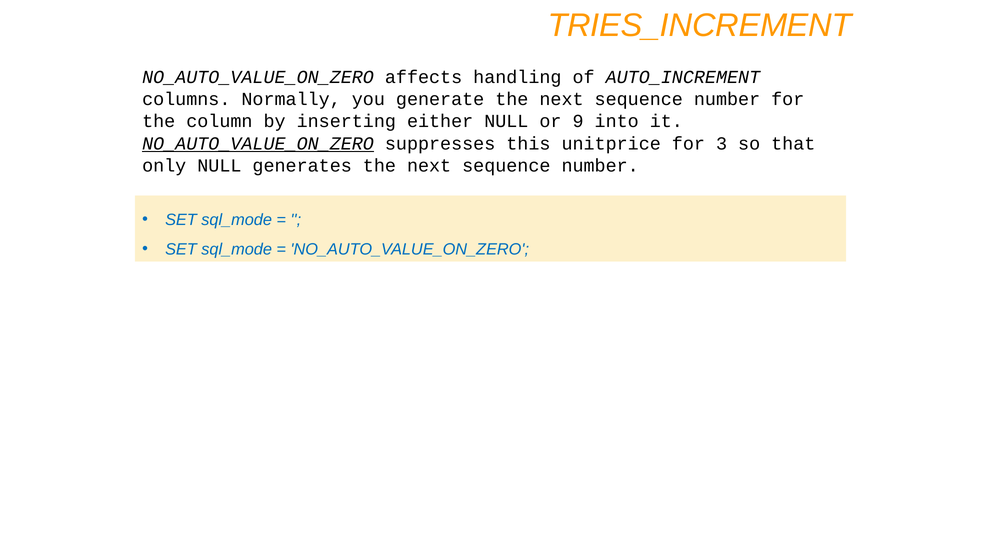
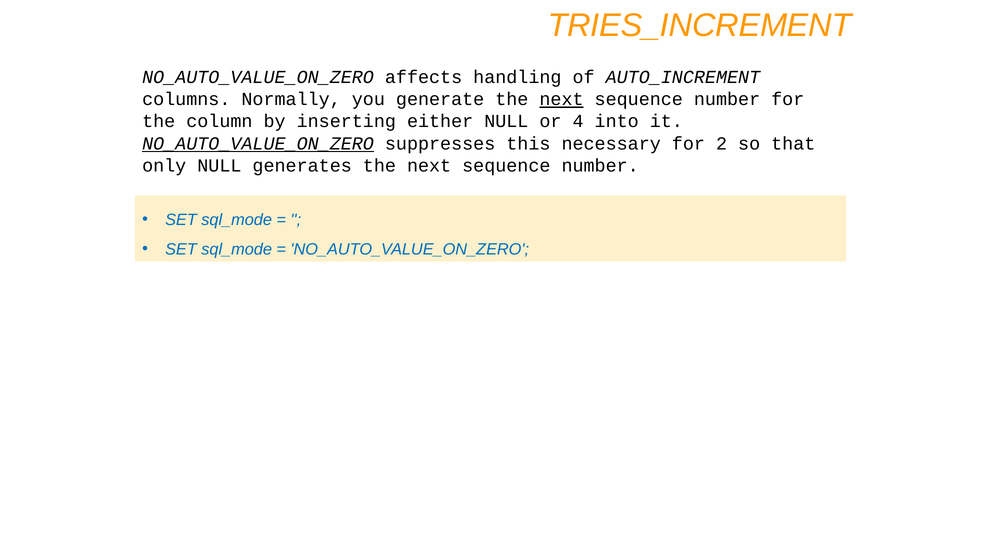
next underline: none -> present (562, 99)
9: 9 -> 4 (578, 121)
unitprice: unitprice -> necessary (611, 143)
3: 3 -> 2 (722, 143)
